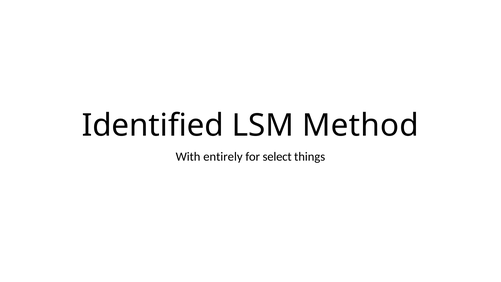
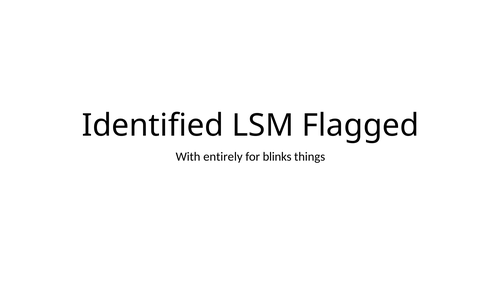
Method: Method -> Flagged (361, 125)
select: select -> blinks (277, 157)
